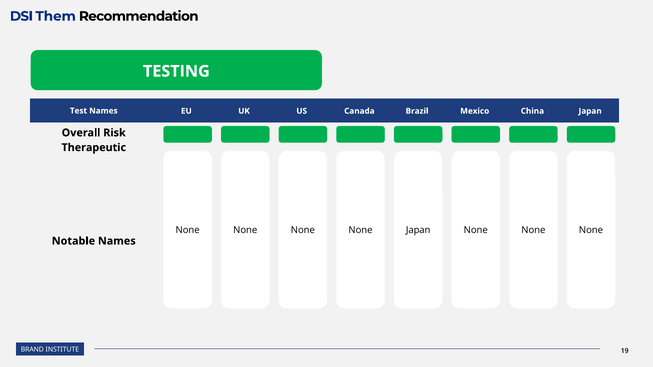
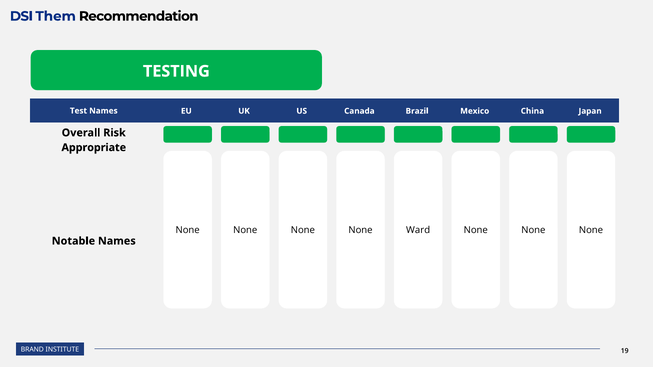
Therapeutic: Therapeutic -> Appropriate (94, 148)
None Japan: Japan -> Ward (418, 230)
